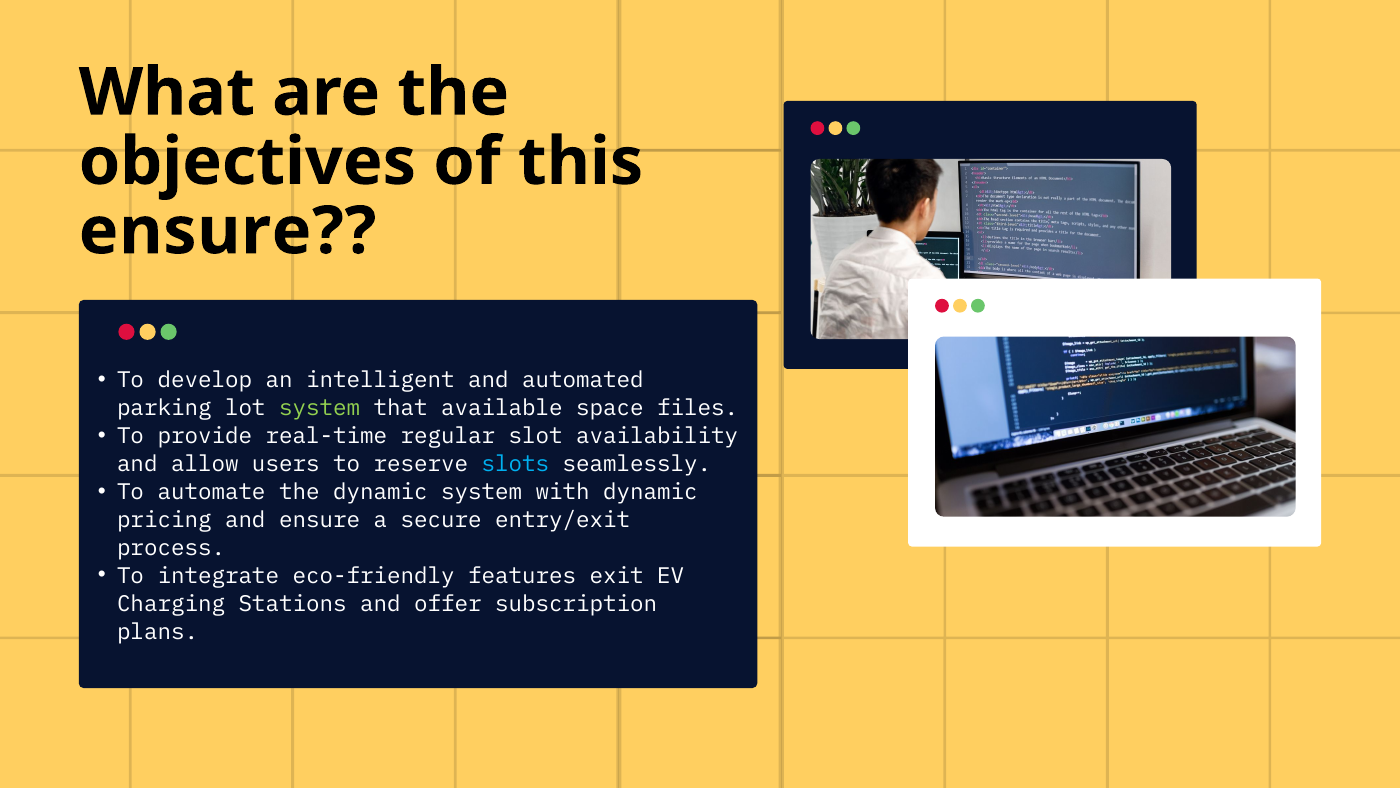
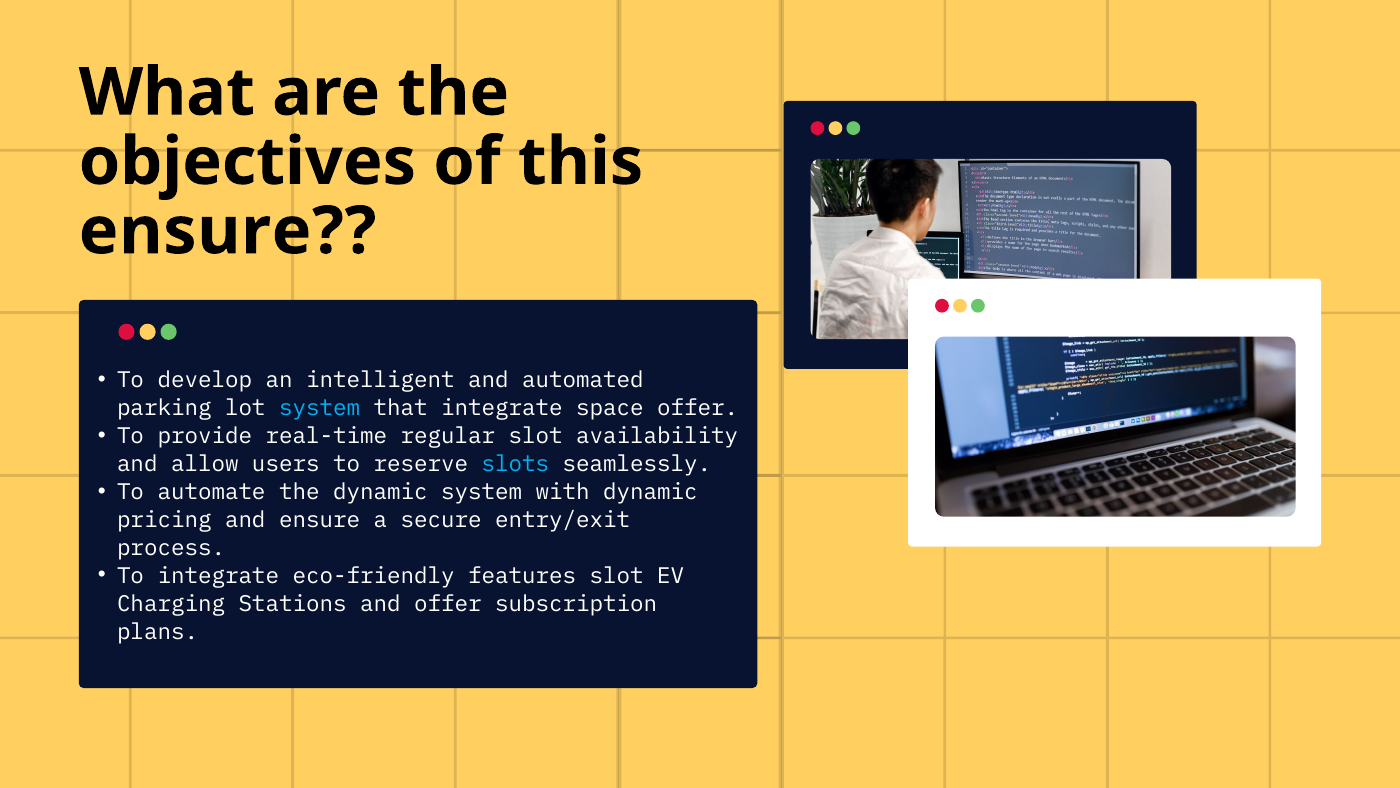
system colour: light green -> light blue (320, 408)
that available: available -> integrate (502, 408)
space files: files -> offer (698, 408)
features exit: exit -> slot (617, 575)
